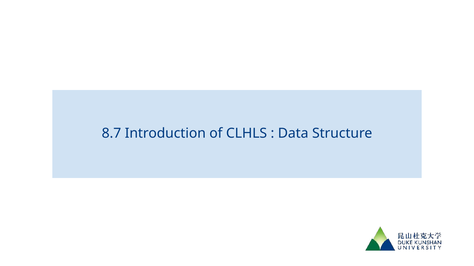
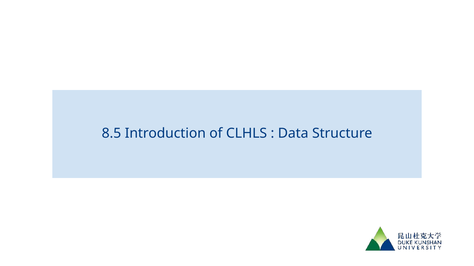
8.7: 8.7 -> 8.5 (111, 133)
